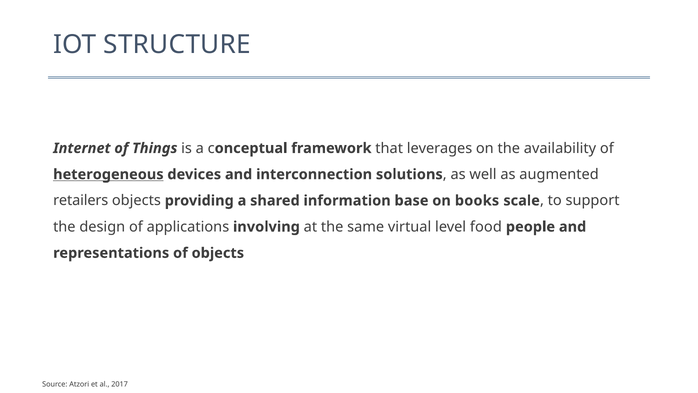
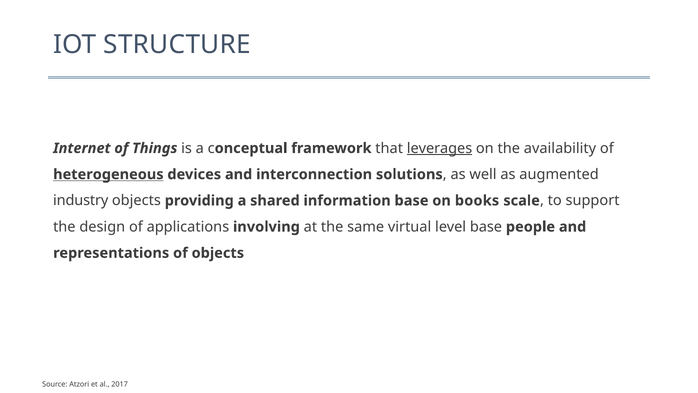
leverages underline: none -> present (440, 148)
retailers: retailers -> industry (81, 200)
level food: food -> base (486, 227)
